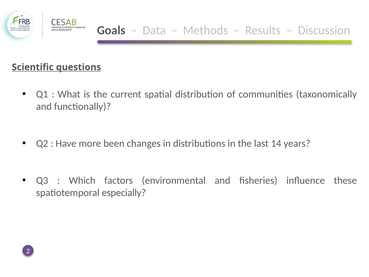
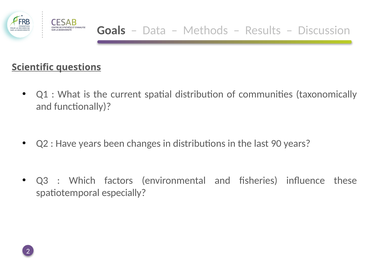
Have more: more -> years (90, 143)
14: 14 -> 90 (276, 143)
